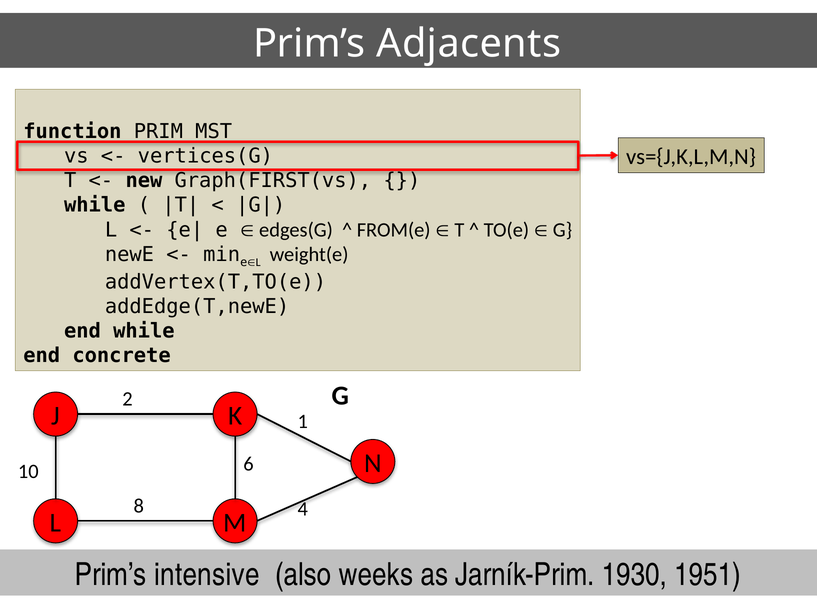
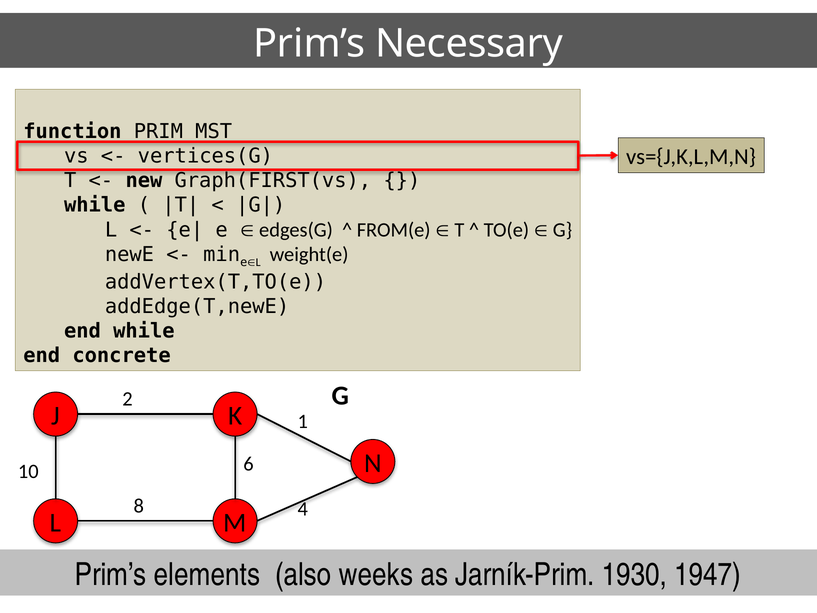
Adjacents: Adjacents -> Necessary (469, 44)
intensive: intensive -> elements (207, 574)
1951: 1951 -> 1947 (708, 574)
